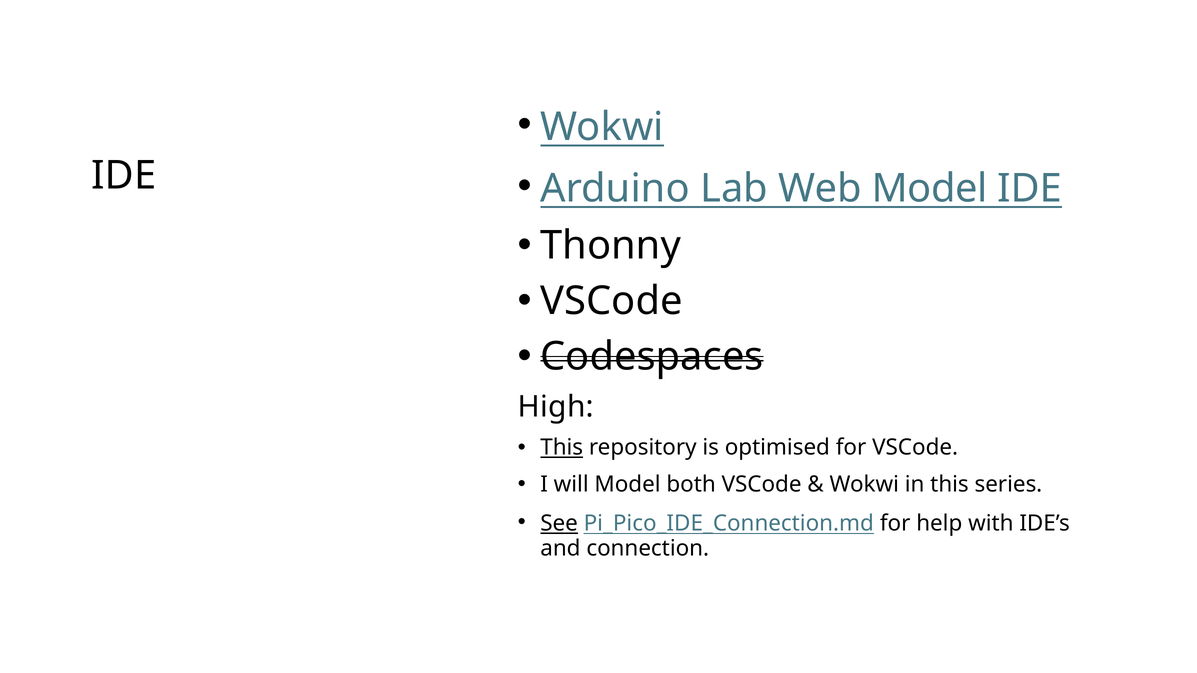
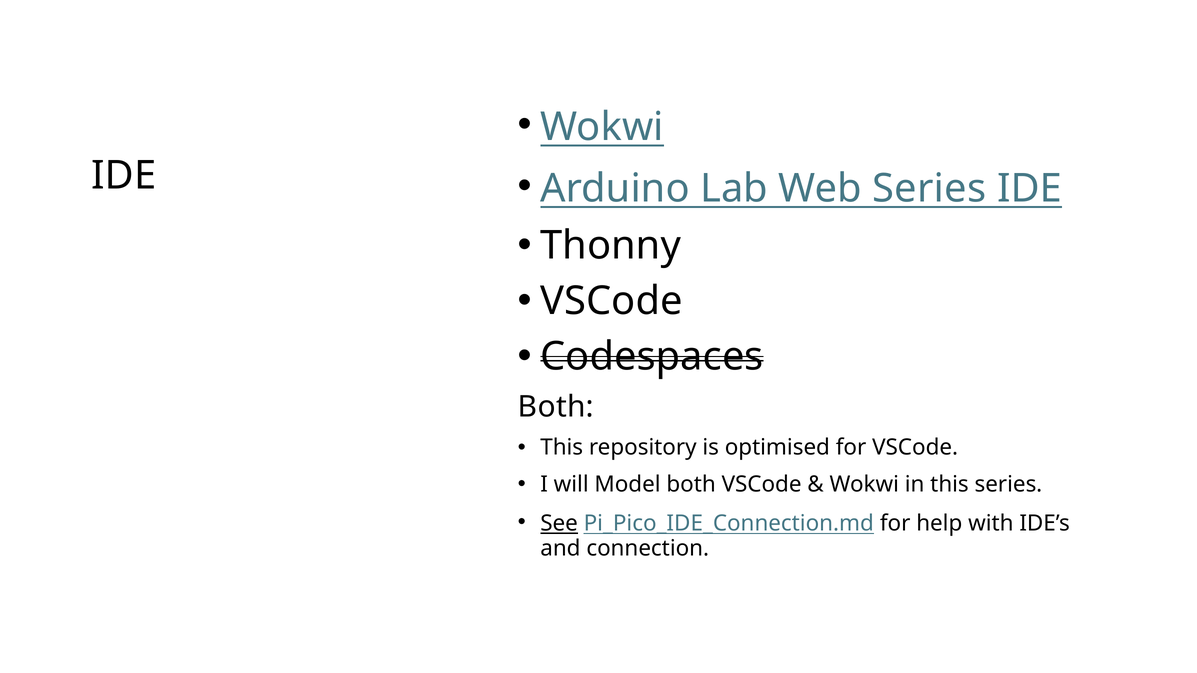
Web Model: Model -> Series (929, 189)
High: High -> Both (556, 407)
This underline: present -> none (562, 448)
